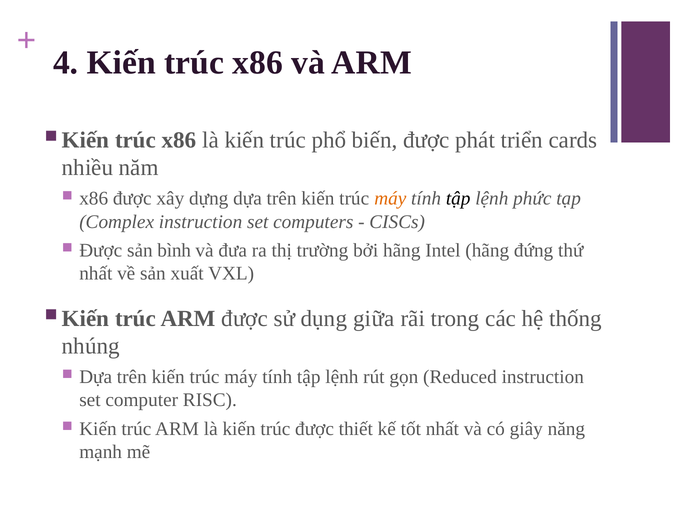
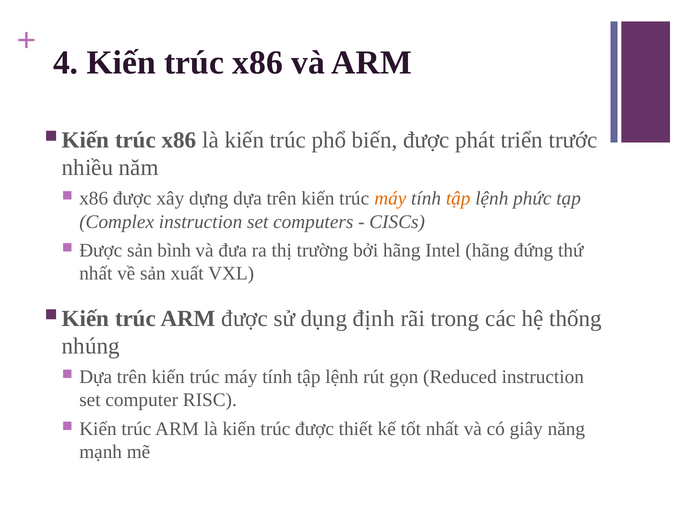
cards: cards -> trước (573, 140)
tập colour: black -> orange (458, 199)
giữa: giữa -> định (374, 318)
